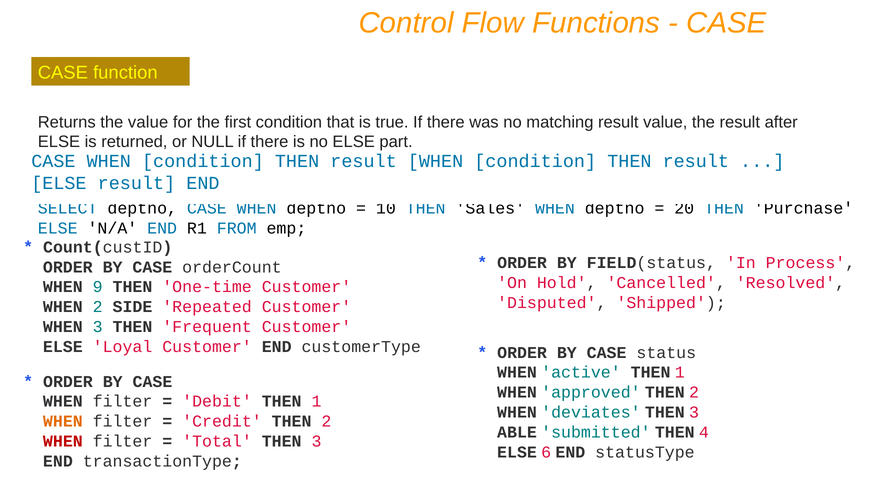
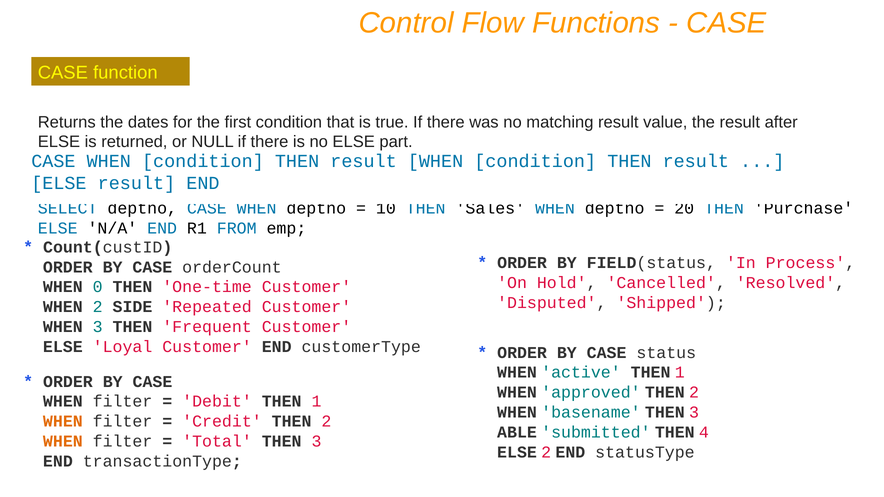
the value: value -> dates (148, 122)
9: 9 -> 0 (98, 287)
deviates: deviates -> basename (591, 412)
WHEN colour: red -> orange (63, 441)
ELSE 6: 6 -> 2 (546, 452)
